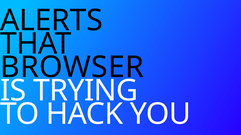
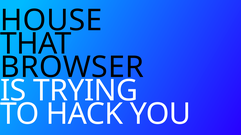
ALERTS: ALERTS -> HOUSE (51, 20)
